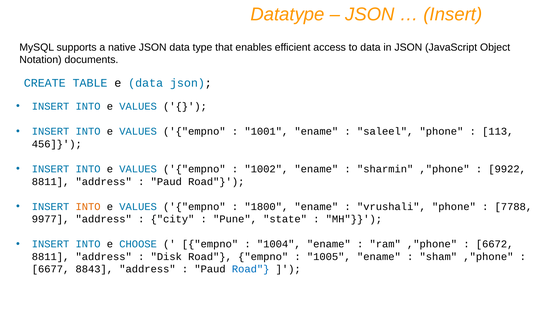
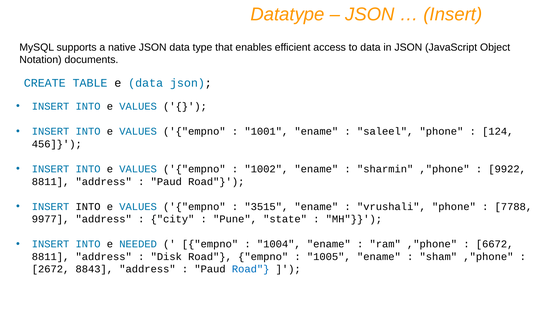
113: 113 -> 124 (498, 131)
INTO colour: orange -> black (88, 206)
1800: 1800 -> 3515 (266, 206)
CHOOSE: CHOOSE -> NEEDED (138, 244)
6677: 6677 -> 2672 (51, 269)
